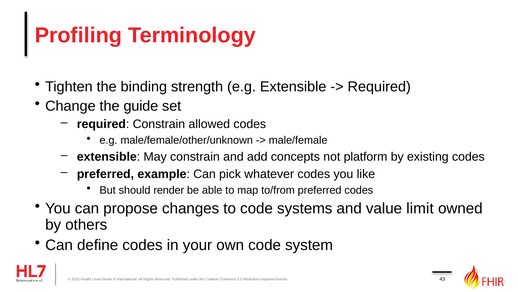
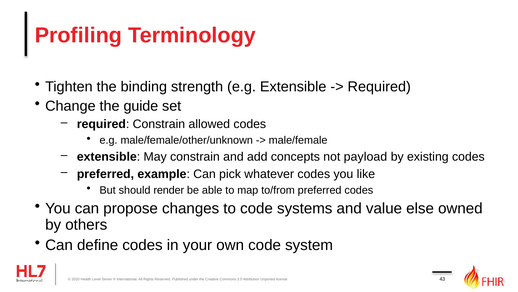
platform: platform -> payload (365, 157)
limit: limit -> else (420, 208)
